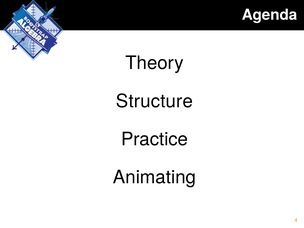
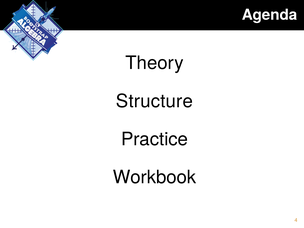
Animating: Animating -> Workbook (155, 177)
